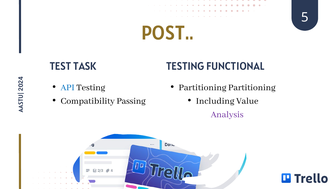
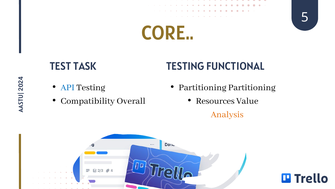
POST: POST -> CORE (168, 33)
Passing: Passing -> Overall (131, 100)
Including: Including -> Resources (215, 100)
Analysis colour: purple -> orange (227, 114)
